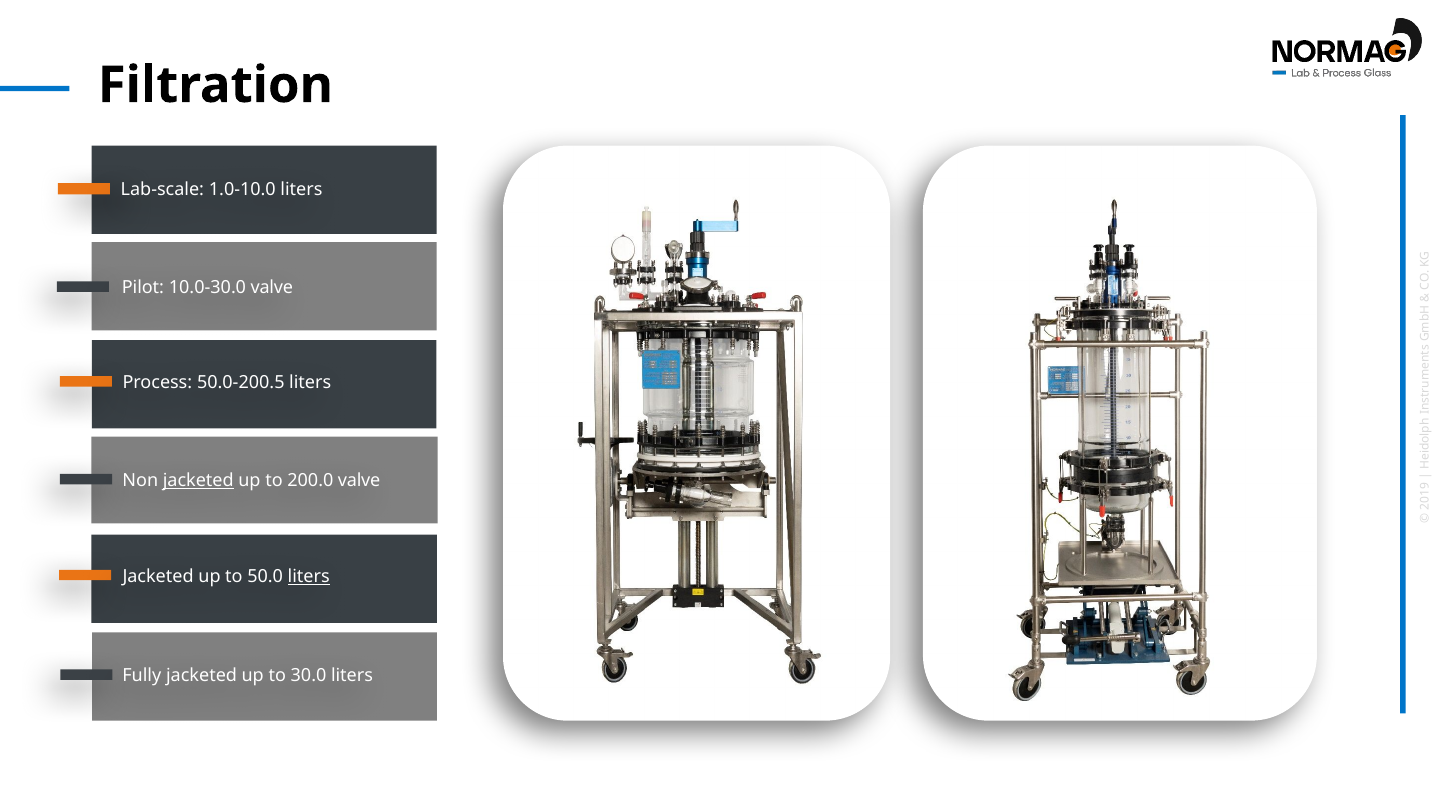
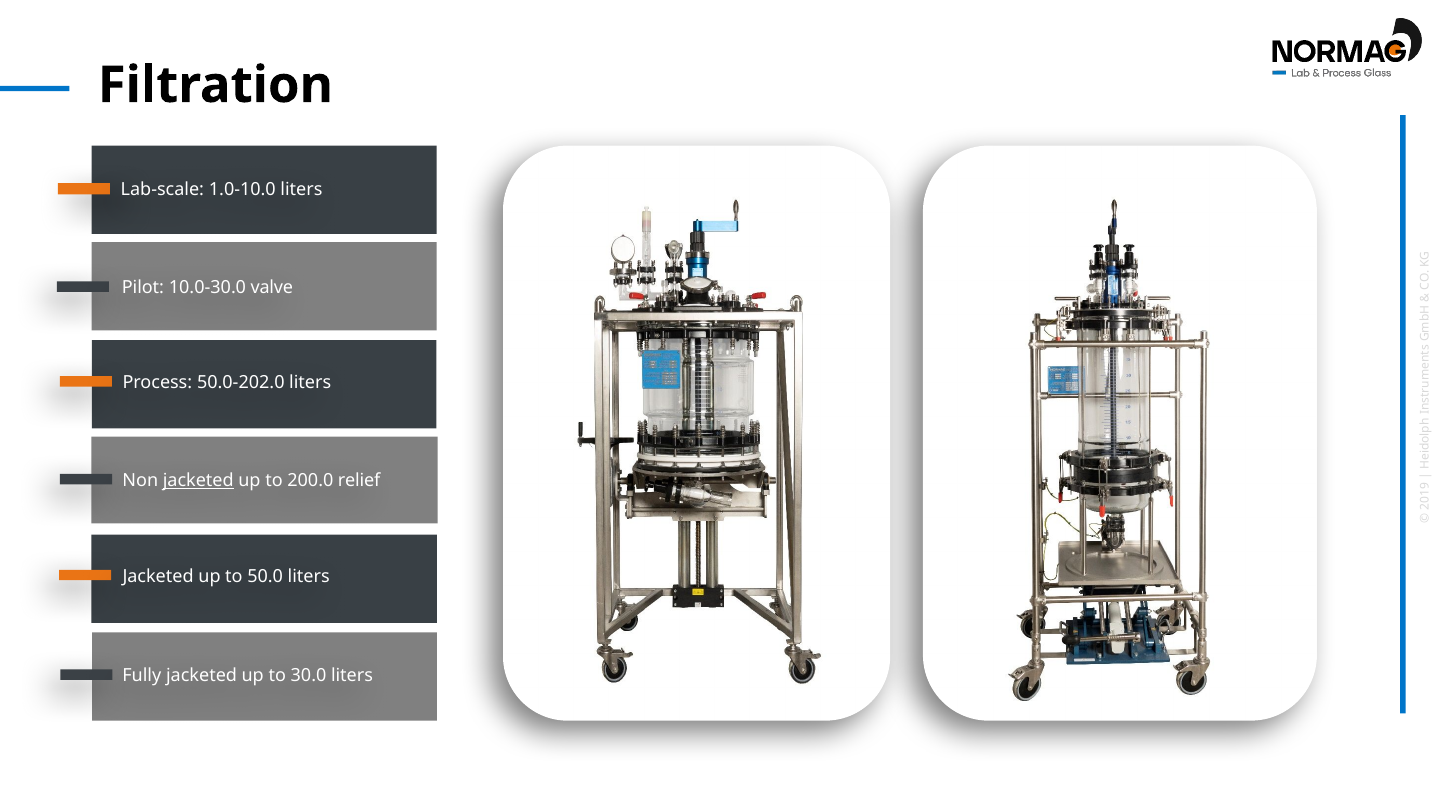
50.0-200.5: 50.0-200.5 -> 50.0-202.0 (241, 382)
200.0 valve: valve -> relief (359, 480)
liters underline: present -> none (309, 576)
